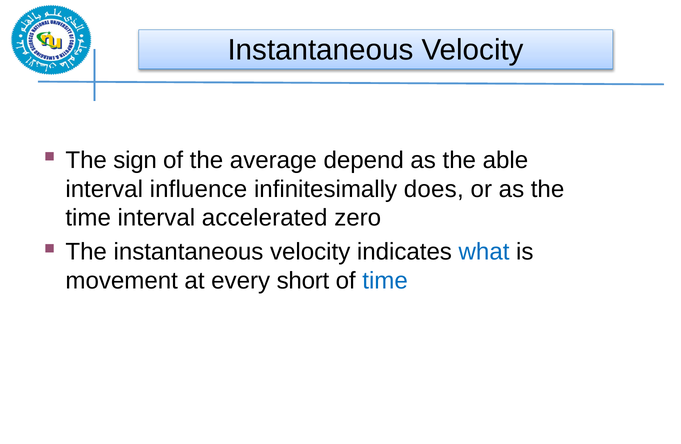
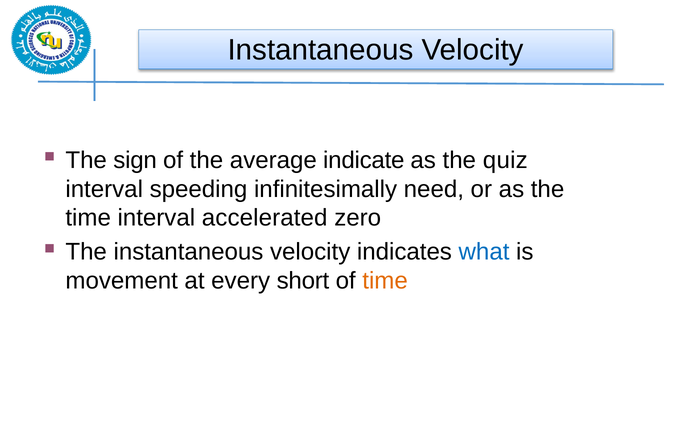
depend: depend -> indicate (364, 160)
able: able -> quiz (505, 160)
influence: influence -> speeding (199, 189)
does: does -> need (434, 189)
time colour: blue -> orange (385, 281)
